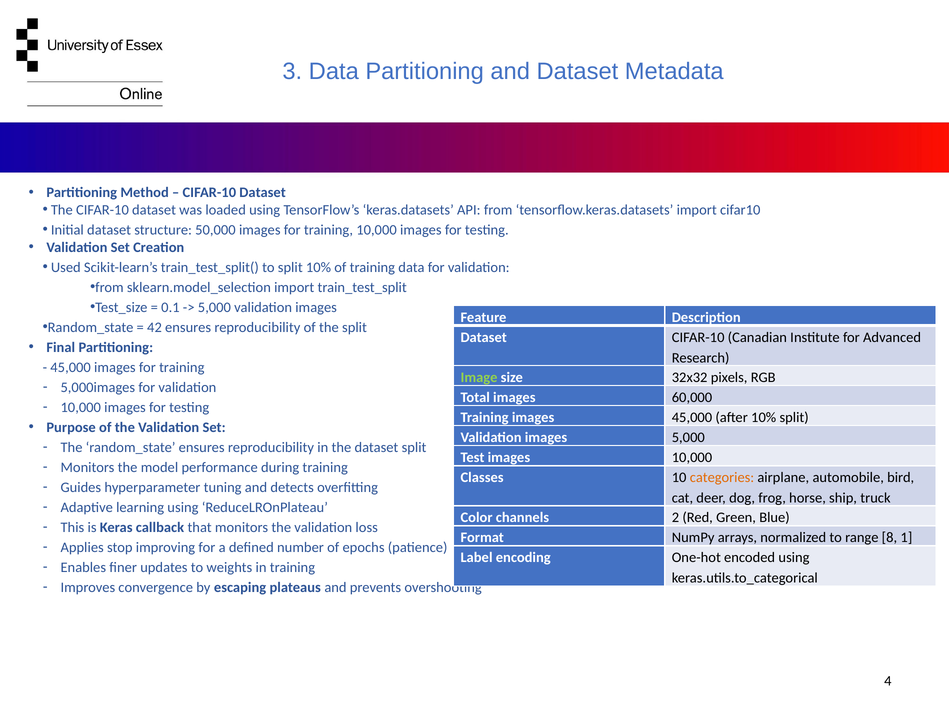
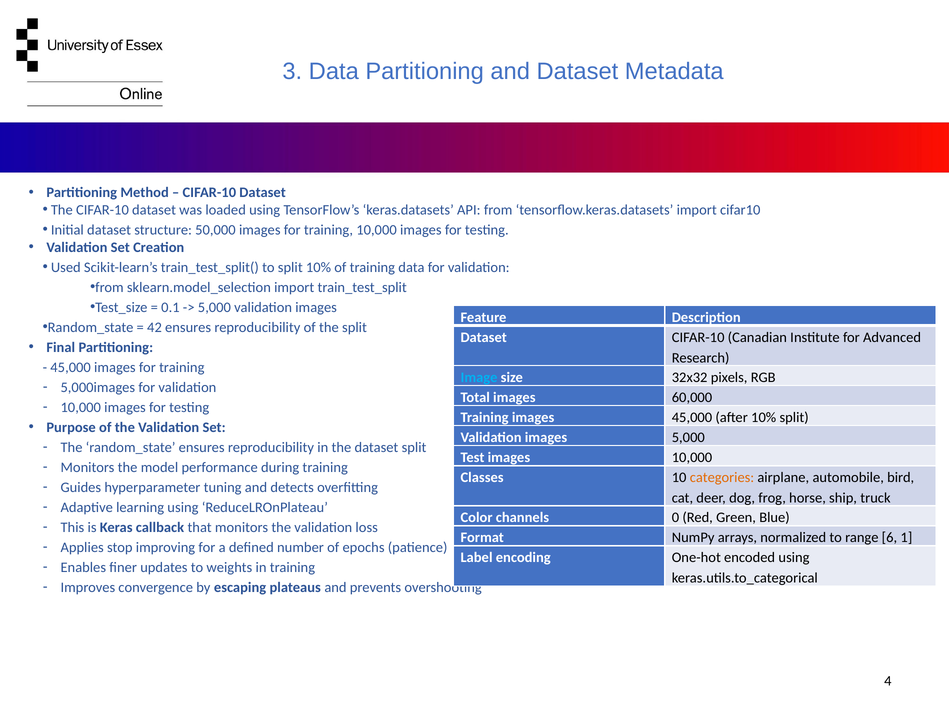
Image colour: light green -> light blue (479, 377)
2: 2 -> 0 (675, 517)
8: 8 -> 6 (889, 537)
